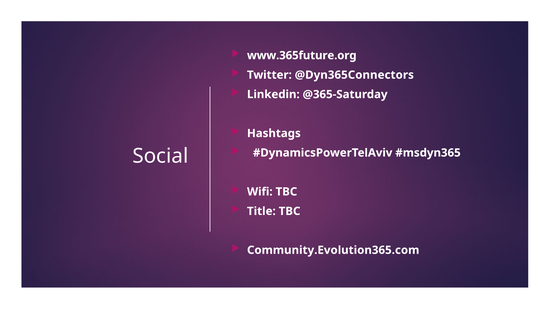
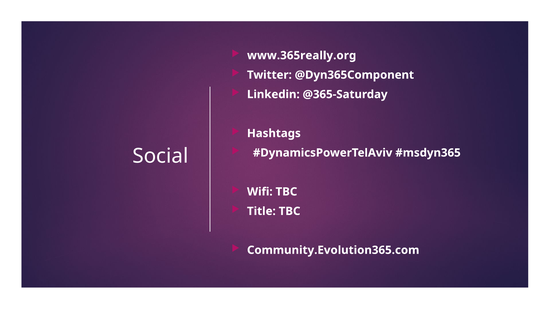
www.365future.org: www.365future.org -> www.365really.org (302, 56)
@Dyn365Connectors: @Dyn365Connectors -> @Dyn365Component (354, 75)
